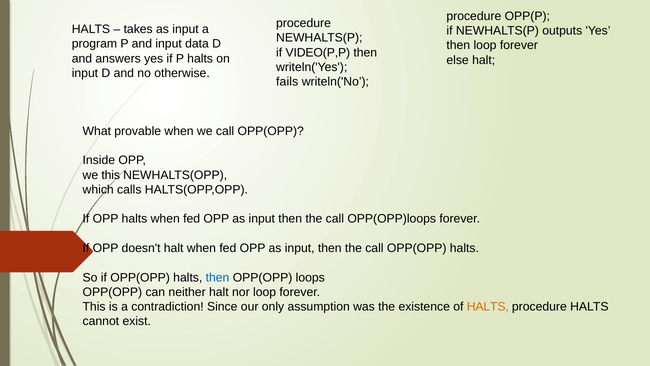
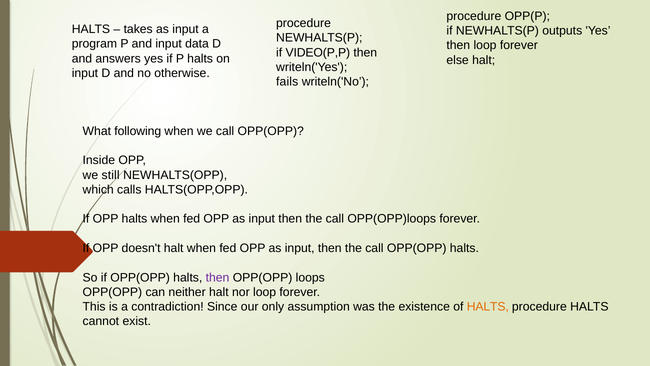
provable: provable -> following (138, 131)
we this: this -> still (111, 175)
then colour: blue -> purple (218, 277)
